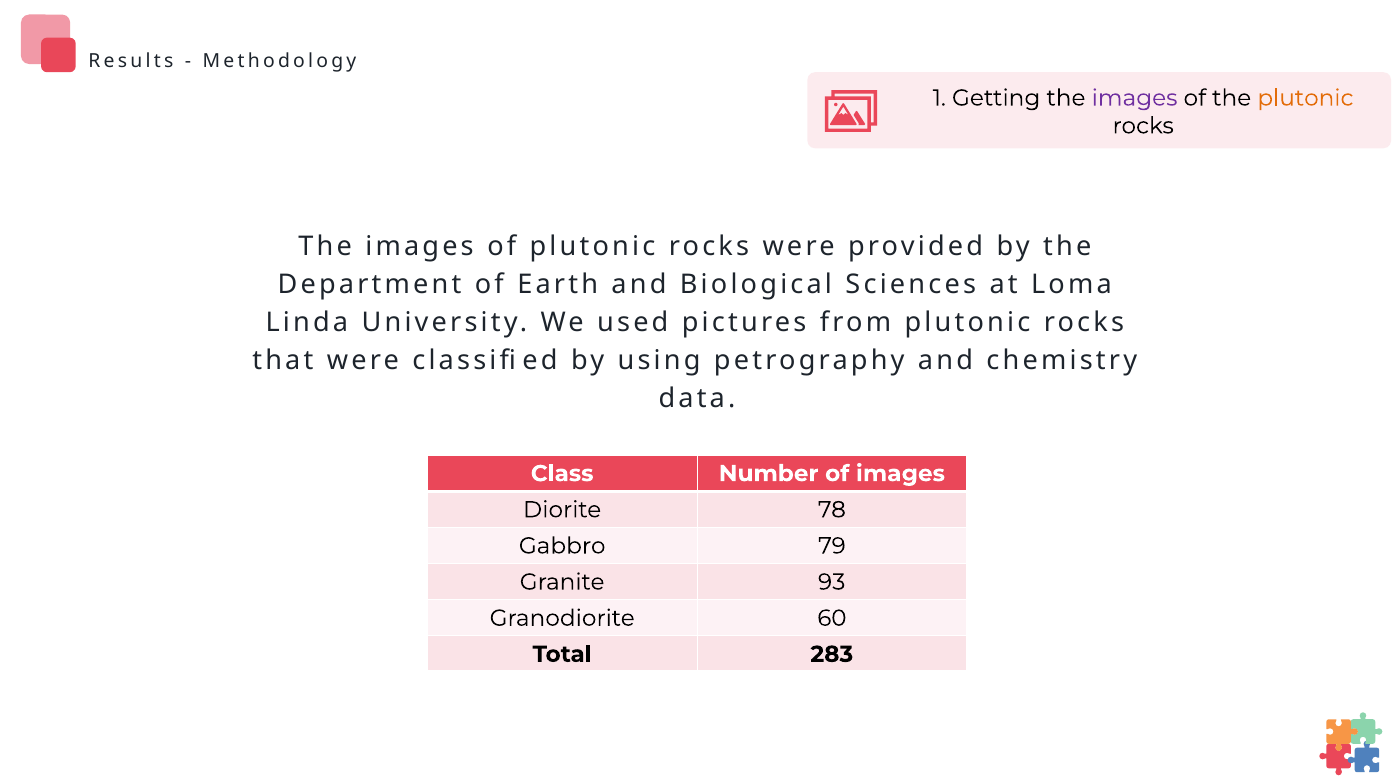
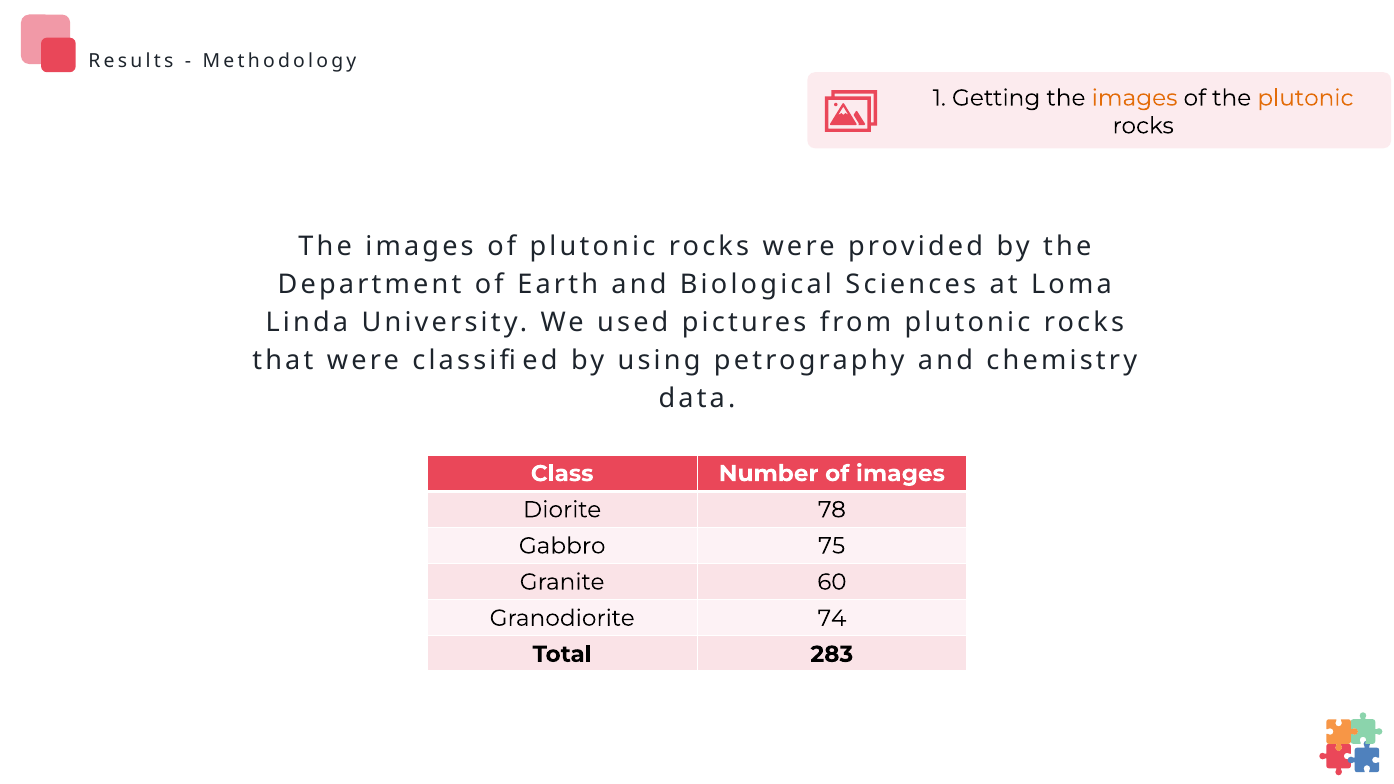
images colour: purple -> orange (1135, 98)
79: 79 -> 75 (832, 546)
93: 93 -> 60 (832, 582)
60: 60 -> 74 (832, 618)
